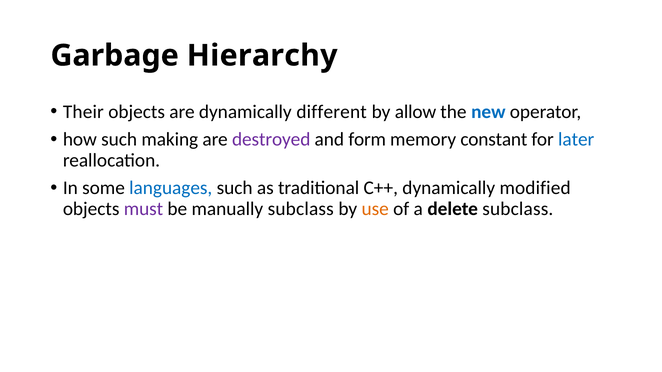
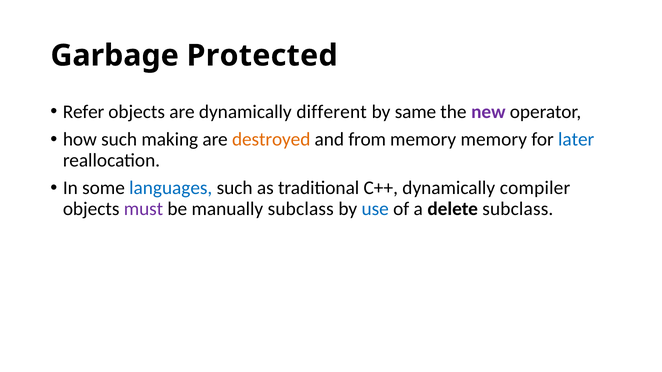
Hierarchy: Hierarchy -> Protected (262, 56)
Their: Their -> Refer (84, 112)
allow: allow -> same (415, 112)
new colour: blue -> purple (488, 112)
destroyed colour: purple -> orange (271, 140)
form: form -> from (367, 140)
memory constant: constant -> memory (494, 140)
modified: modified -> compiler (535, 188)
use colour: orange -> blue (375, 209)
